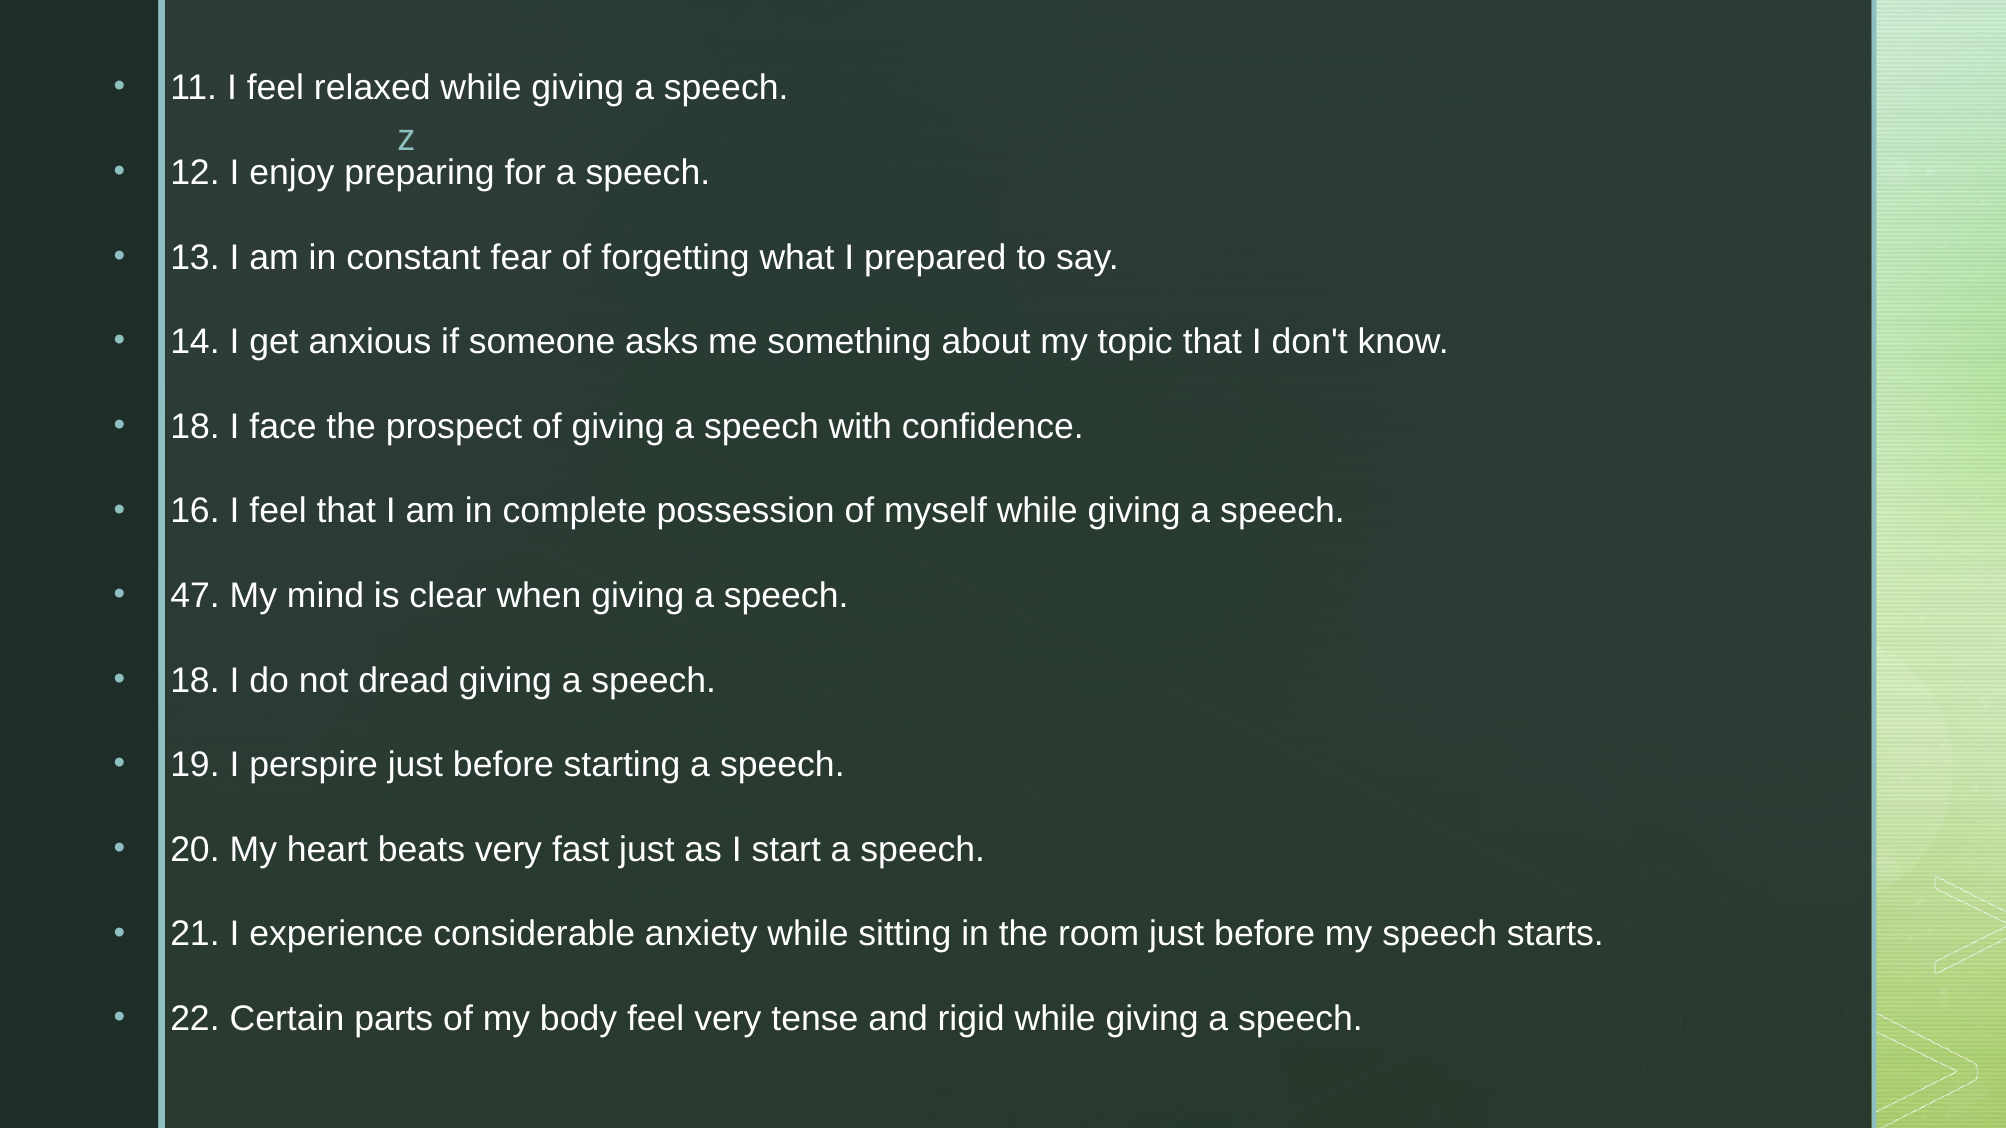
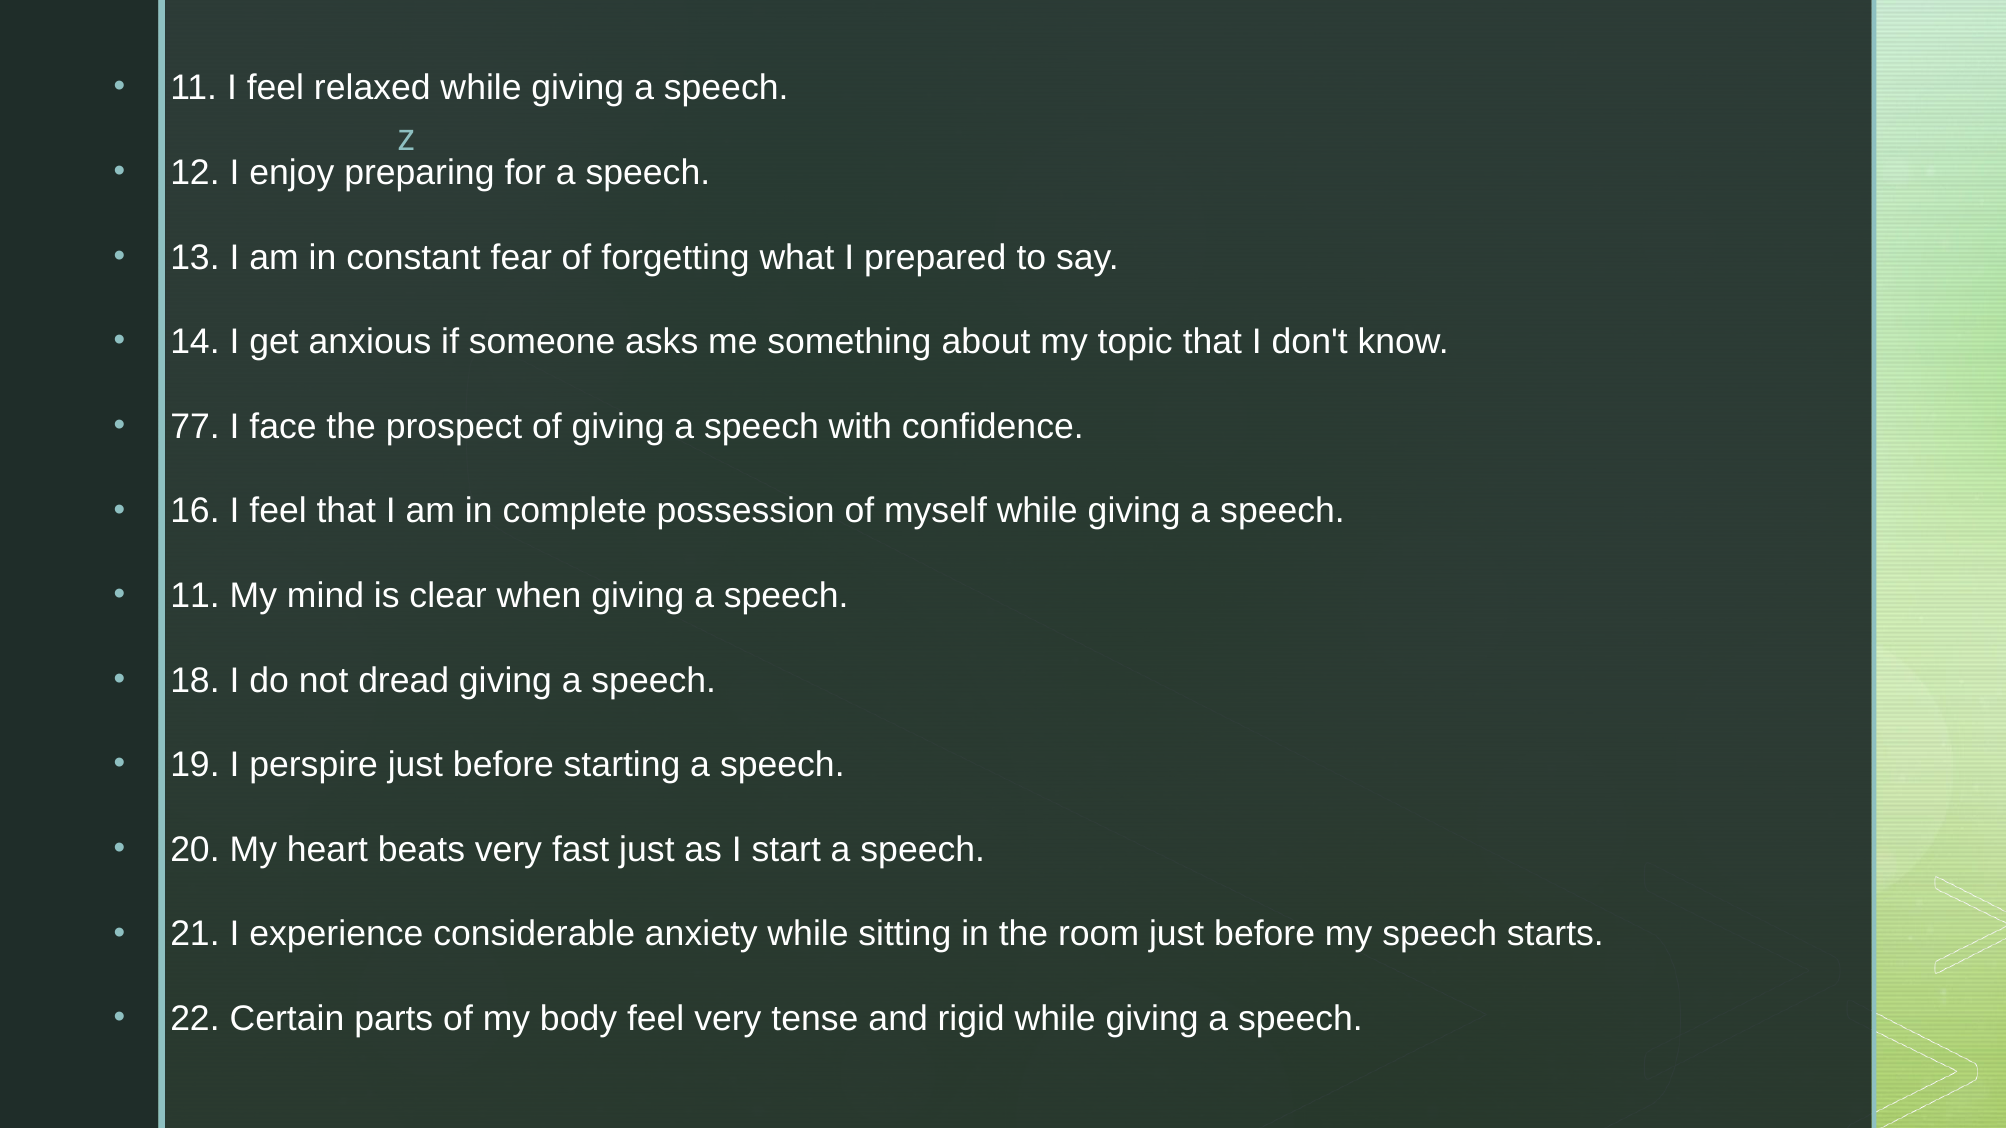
18: 18 -> 77 (195, 427)
47: 47 -> 11 (195, 596)
